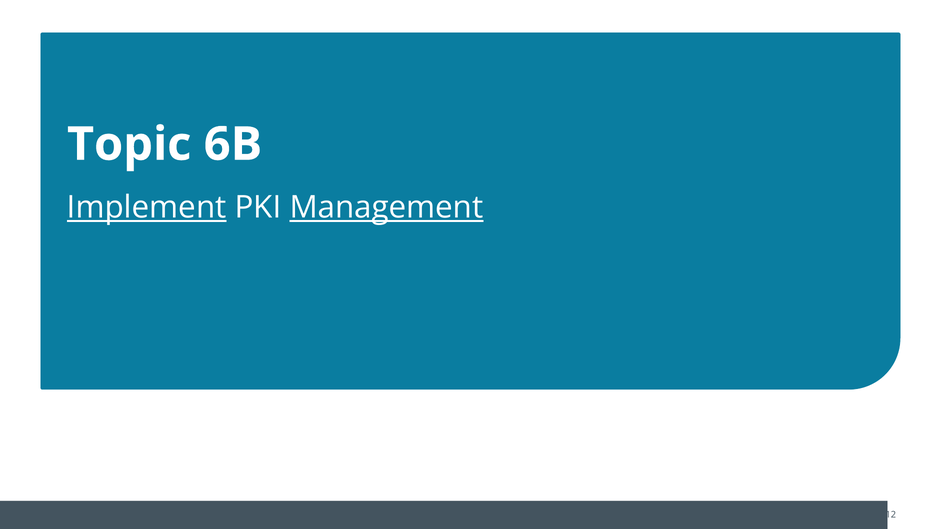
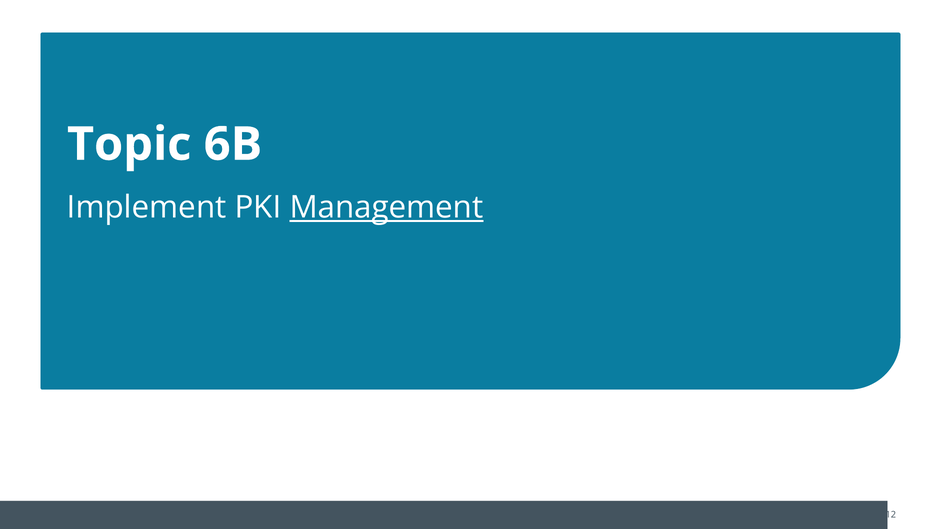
Implement underline: present -> none (147, 208)
